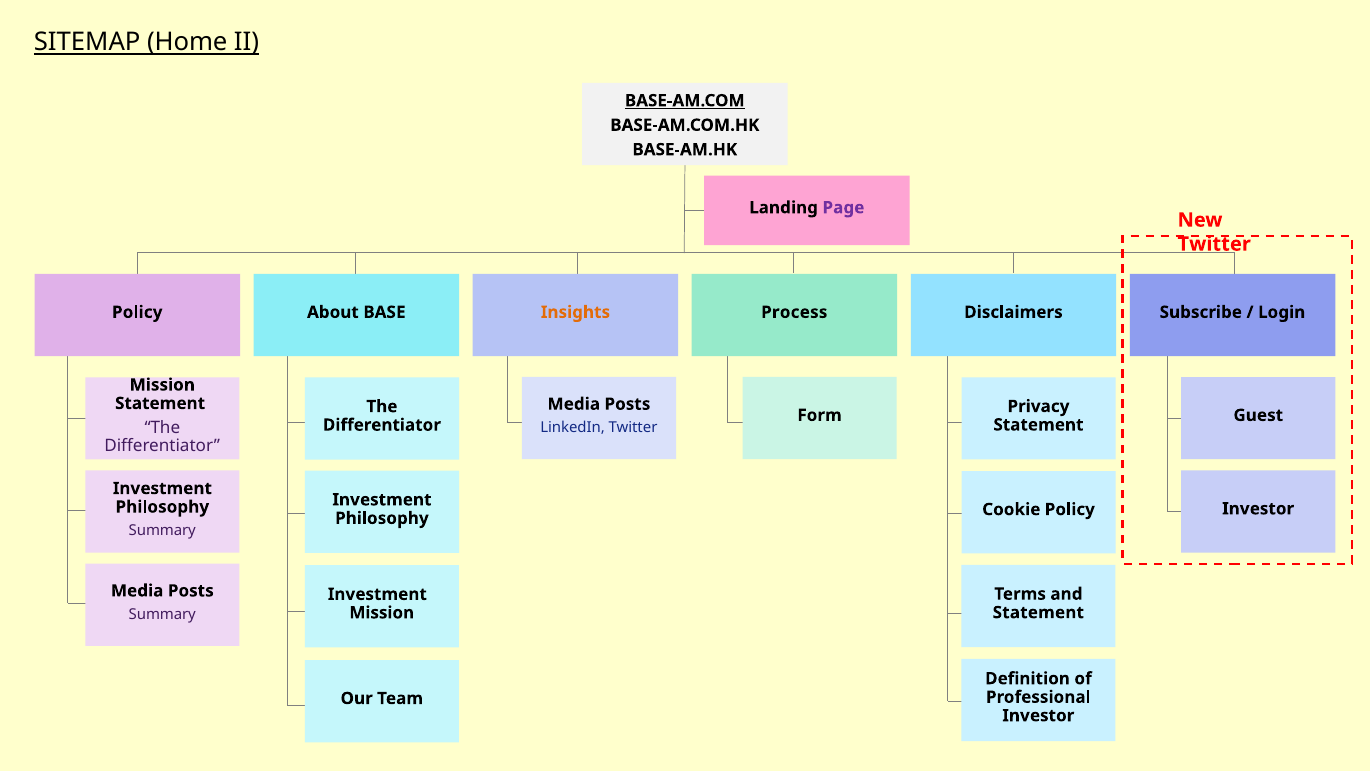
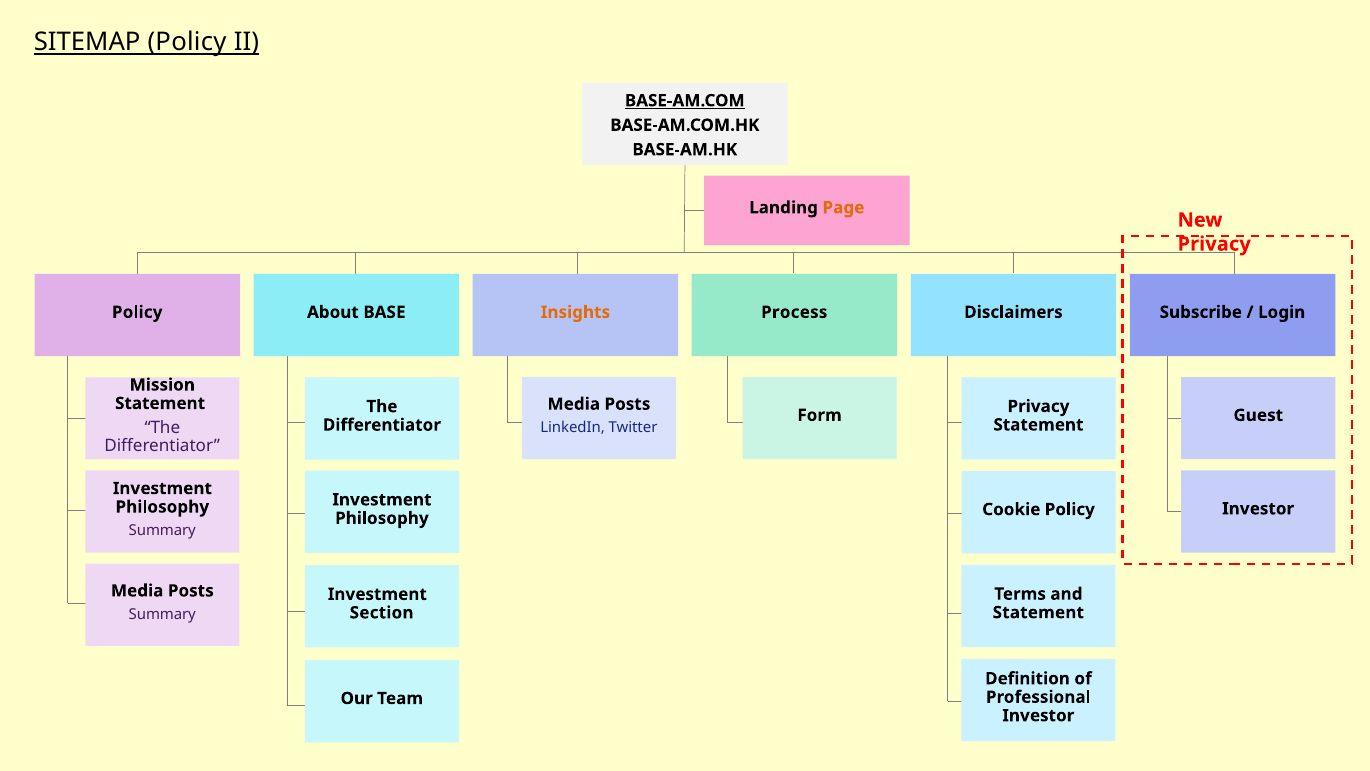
SITEMAP Home: Home -> Policy (187, 42)
Page colour: purple -> orange (843, 208)
Twitter: Twitter -> Privacy (1214, 244)
Mission: Mission -> Section (382, 612)
